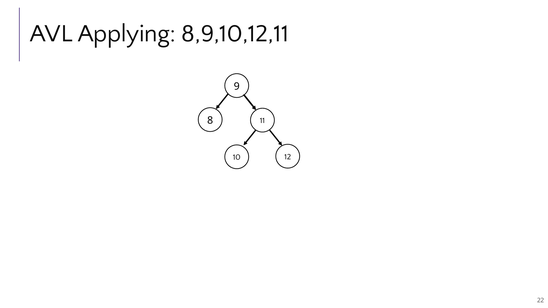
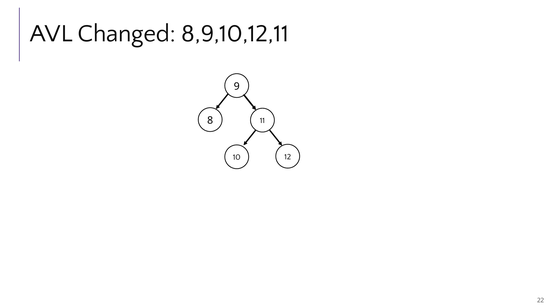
Applying: Applying -> Changed (127, 34)
